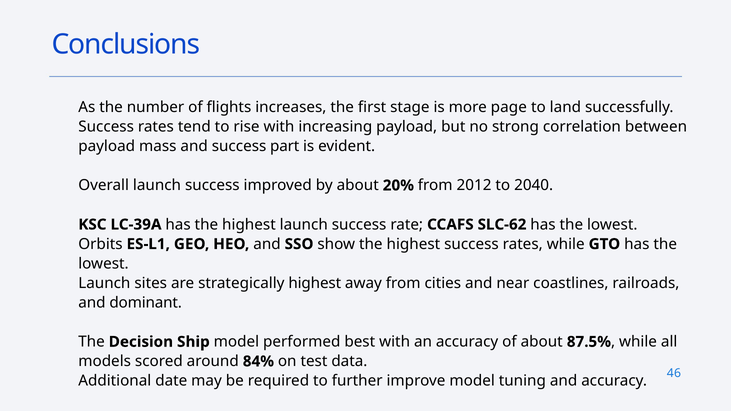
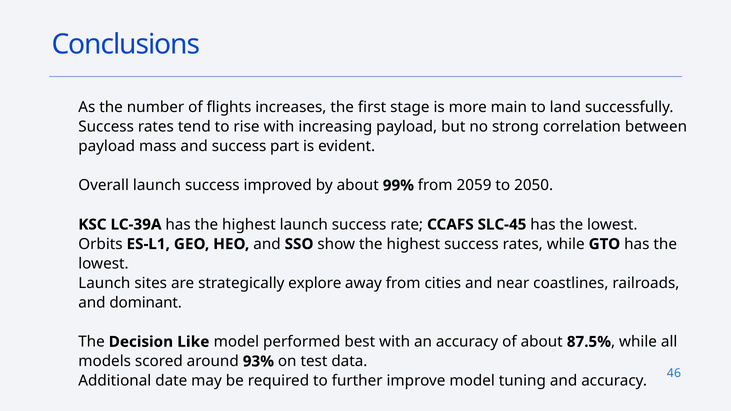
page: page -> main (509, 107)
20%: 20% -> 99% (398, 186)
2012: 2012 -> 2059 (474, 186)
2040: 2040 -> 2050 (534, 186)
SLC-62: SLC-62 -> SLC-45 (502, 225)
strategically highest: highest -> explore (315, 283)
Ship: Ship -> Like (193, 342)
84%: 84% -> 93% (258, 362)
